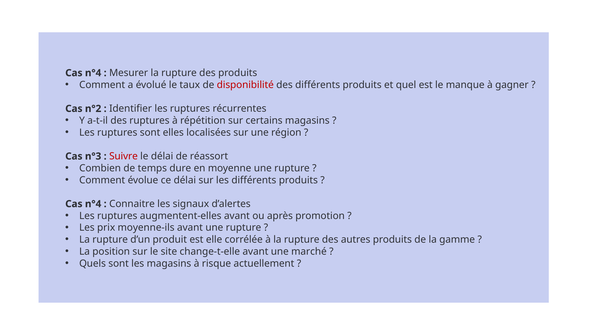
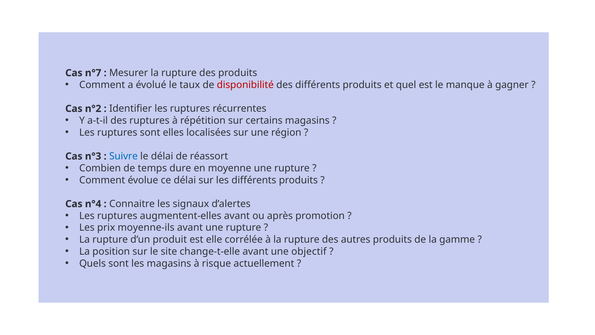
n°4: n°4 -> n°7 (93, 73)
Suivre colour: red -> blue (123, 156)
marché: marché -> objectif (309, 251)
